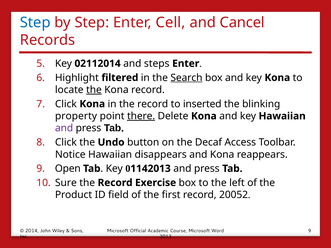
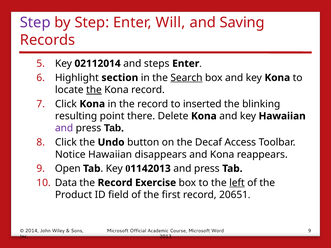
Step colour: blue -> purple (35, 23)
Cell: Cell -> Will (170, 23)
Cancel: Cancel -> Saving (242, 23)
filtered: filtered -> section (120, 78)
property: property -> resulting (76, 116)
there underline: present -> none (141, 116)
Sure: Sure -> Data (66, 183)
left underline: none -> present (237, 183)
20052: 20052 -> 20651 (234, 195)
